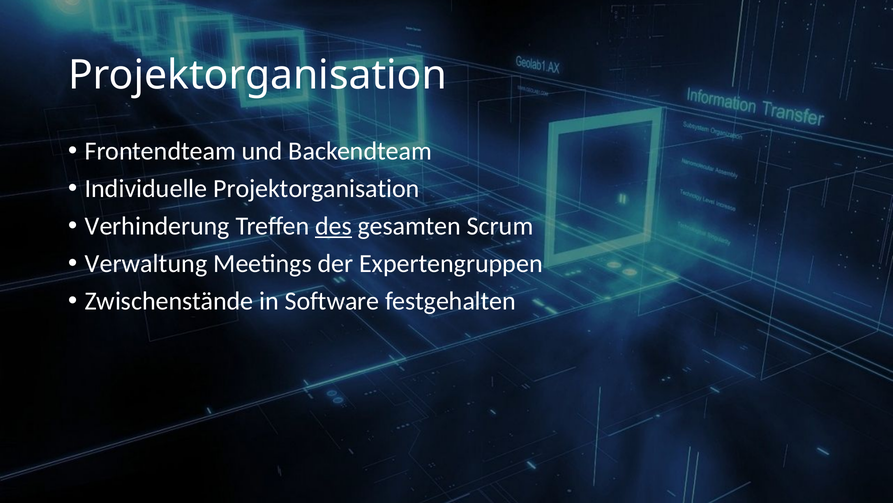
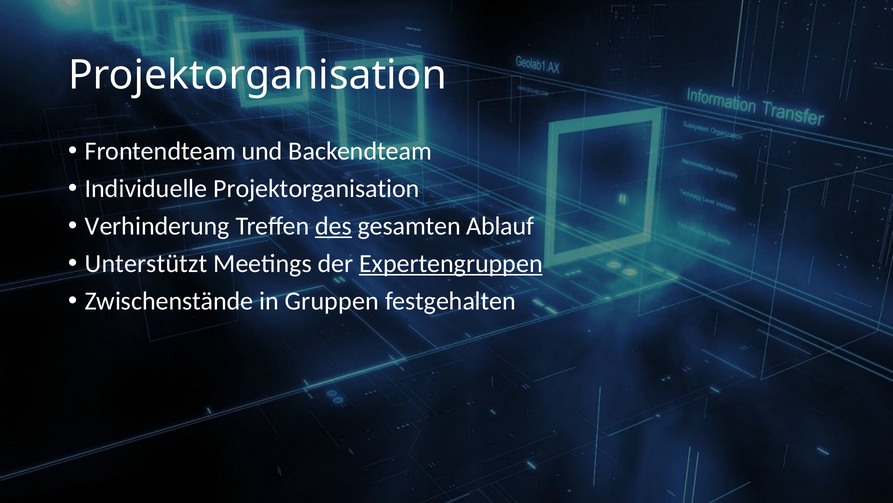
Scrum: Scrum -> Ablauf (500, 226)
Verwaltung: Verwaltung -> Unterstützt (146, 263)
Expertengruppen underline: none -> present (451, 263)
Software: Software -> Gruppen (332, 301)
